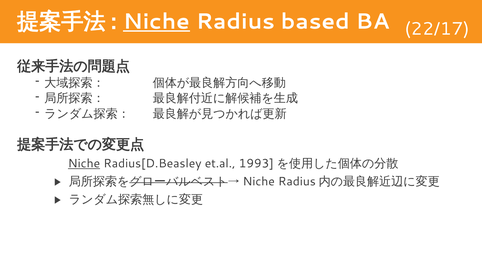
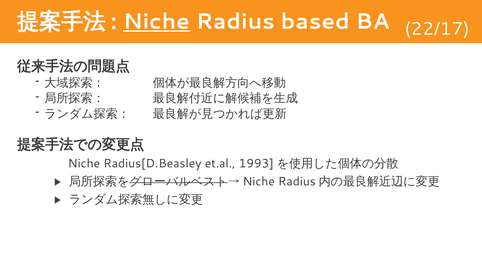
Niche underline: present -> none (84, 164)
